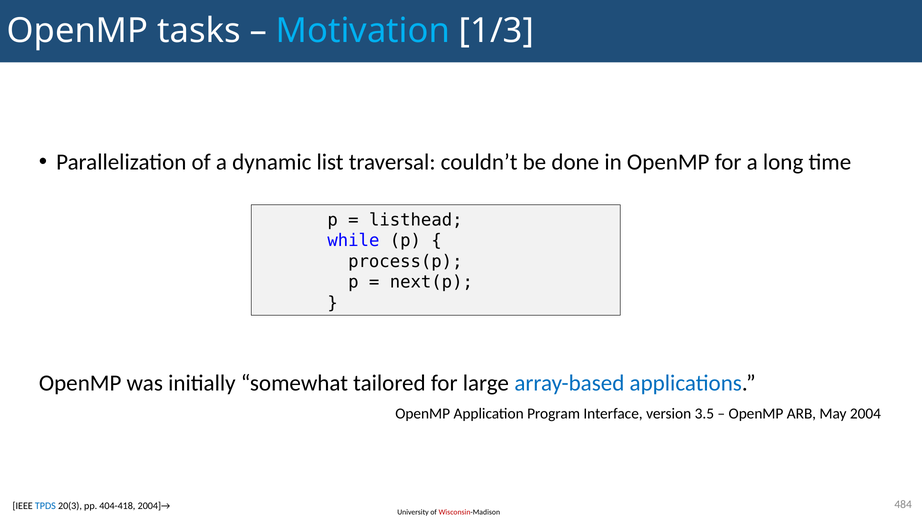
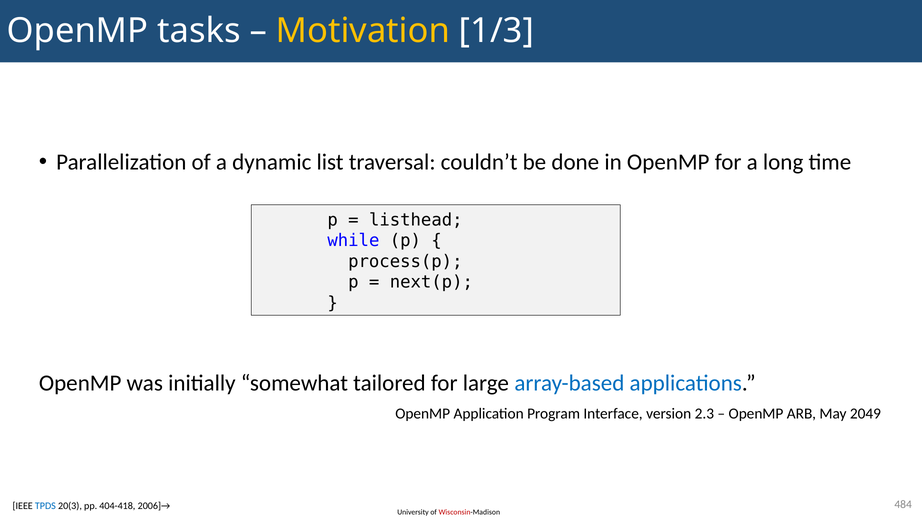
Motivation colour: light blue -> yellow (363, 31)
3.5: 3.5 -> 2.3 (704, 413)
2004: 2004 -> 2049 (865, 413)
2004]→: 2004]→ -> 2006]→ (154, 506)
